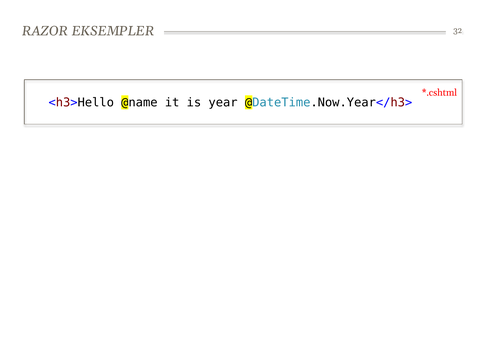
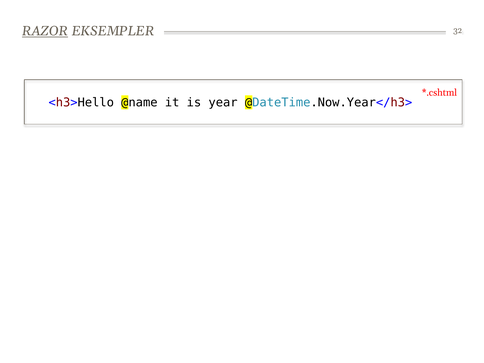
RAZOR underline: none -> present (45, 31)
